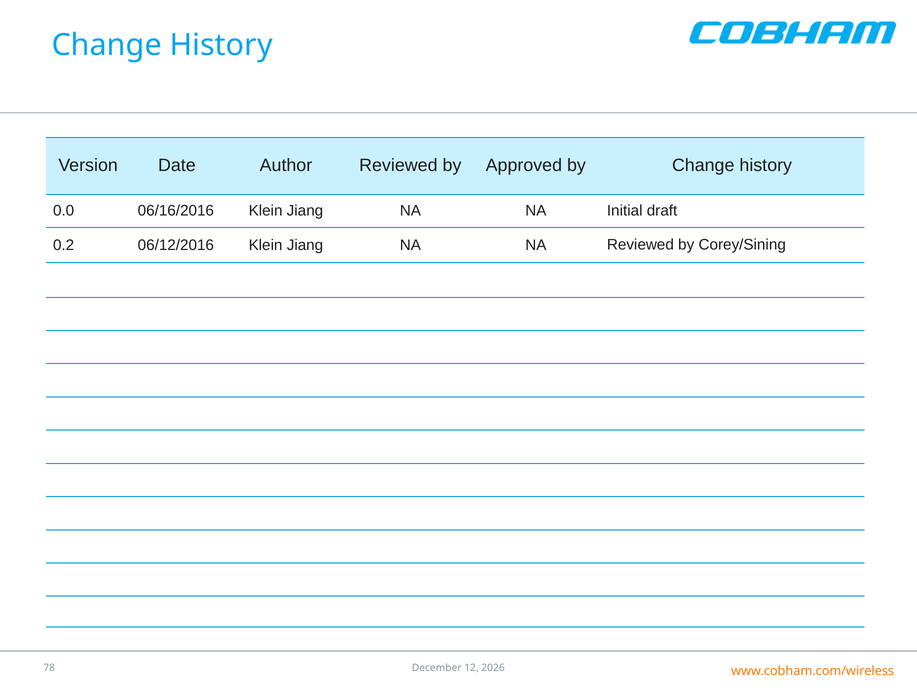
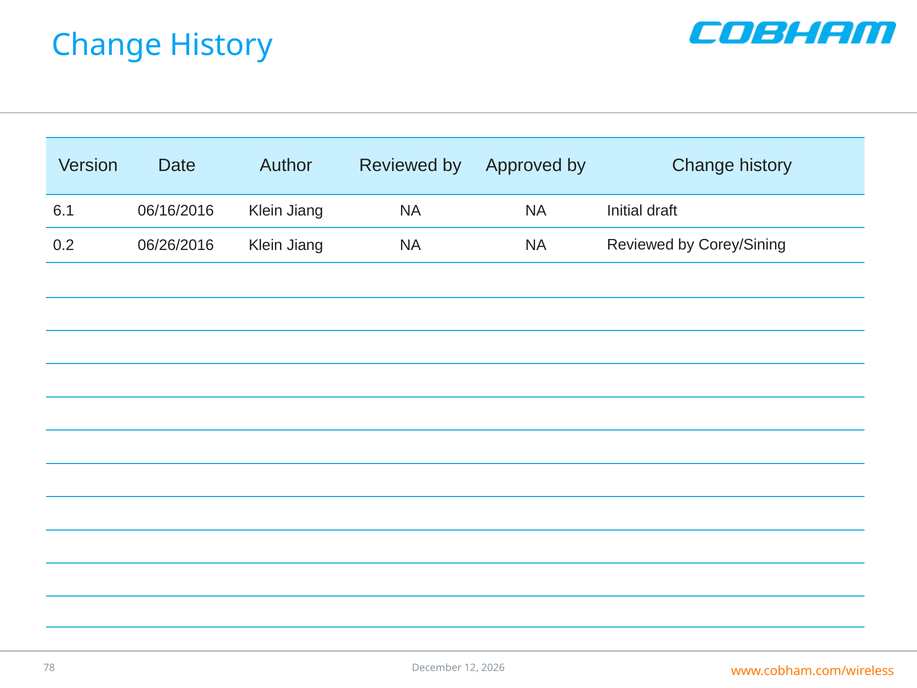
0.0: 0.0 -> 6.1 (64, 211)
06/12/2016: 06/12/2016 -> 06/26/2016 (176, 245)
